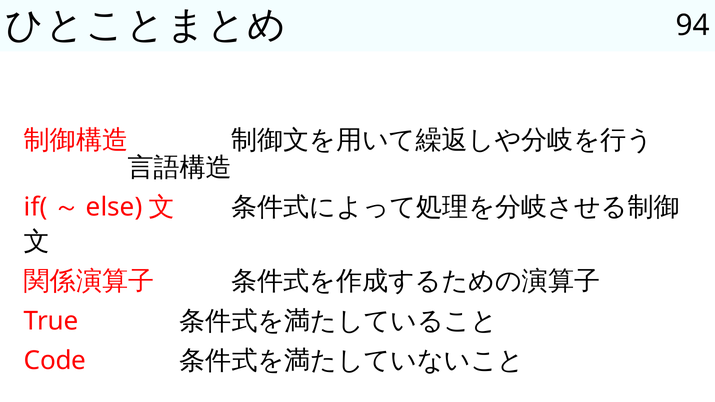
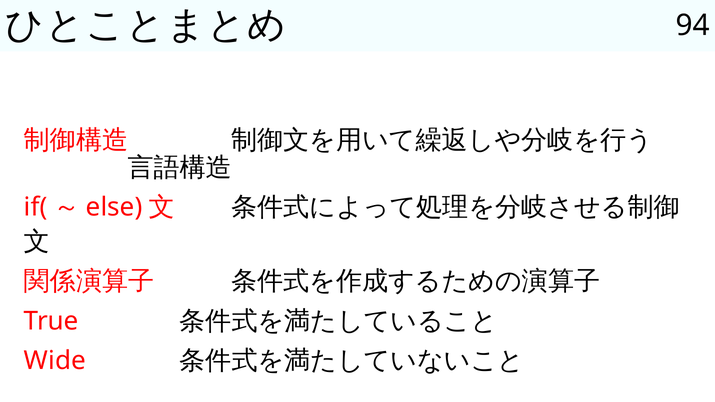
Code: Code -> Wide (55, 361)
